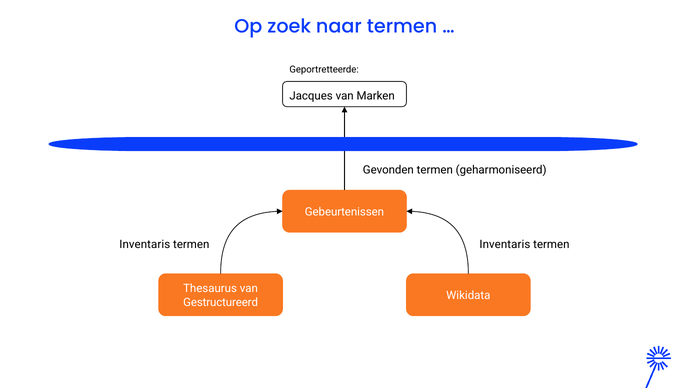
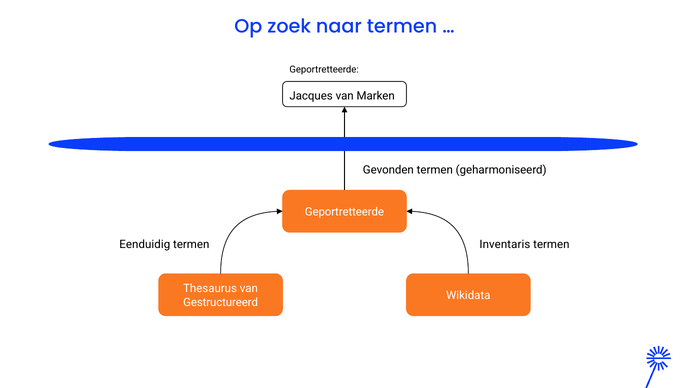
Gebeurtenissen: Gebeurtenissen -> Geportretteerde (344, 212)
Inventaris: Inventaris -> Eenduidig (145, 244)
